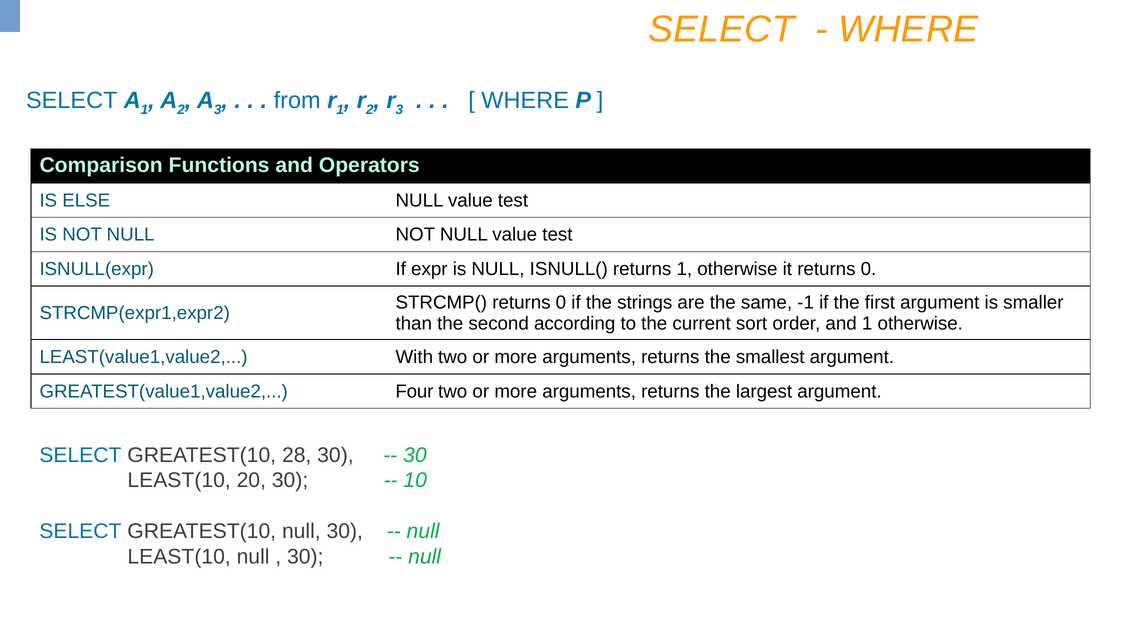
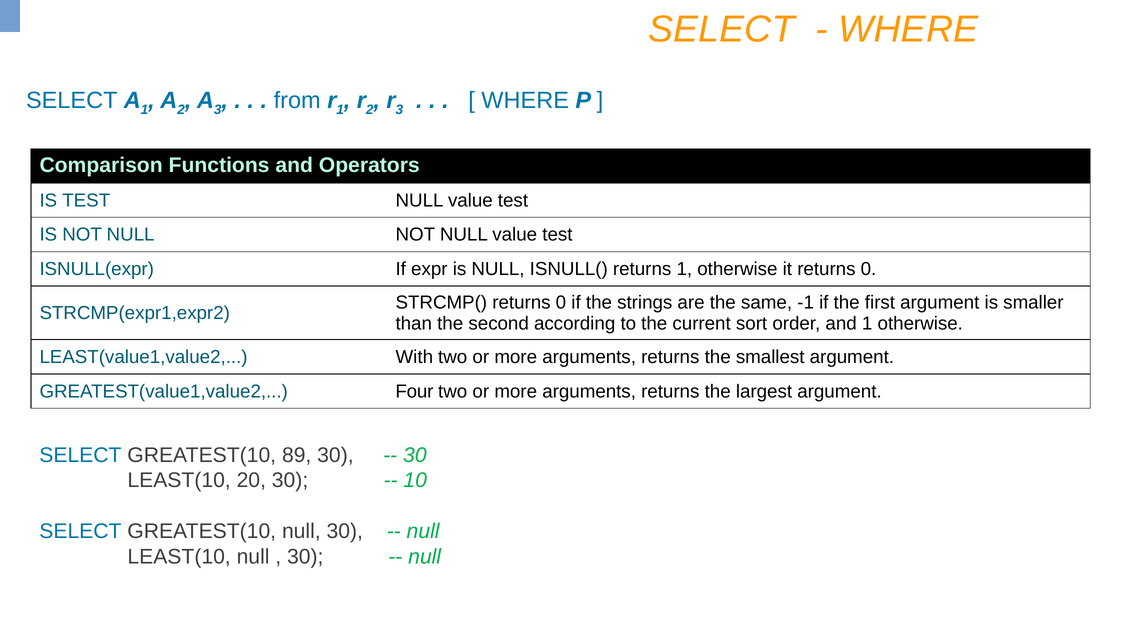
IS ELSE: ELSE -> TEST (86, 200)
28: 28 -> 89 (297, 455)
